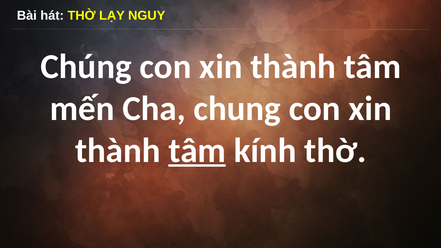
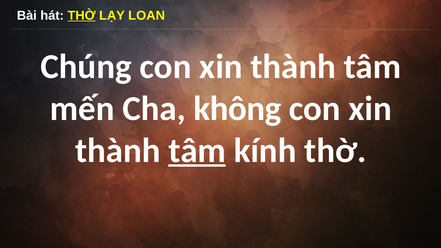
THỜ underline: none -> present (82, 16)
NGUY: NGUY -> LOAN (147, 16)
chung: chung -> không (237, 109)
